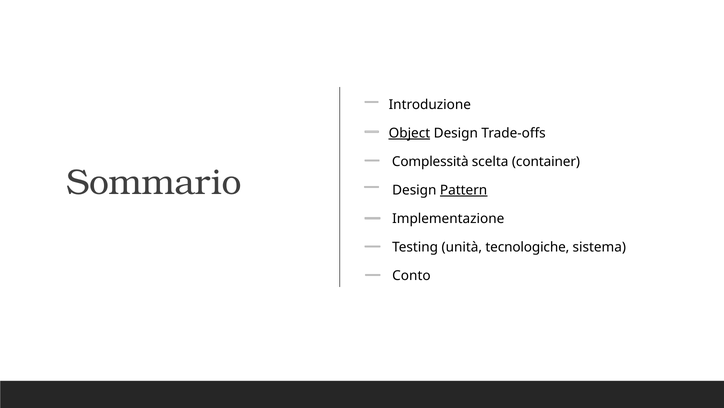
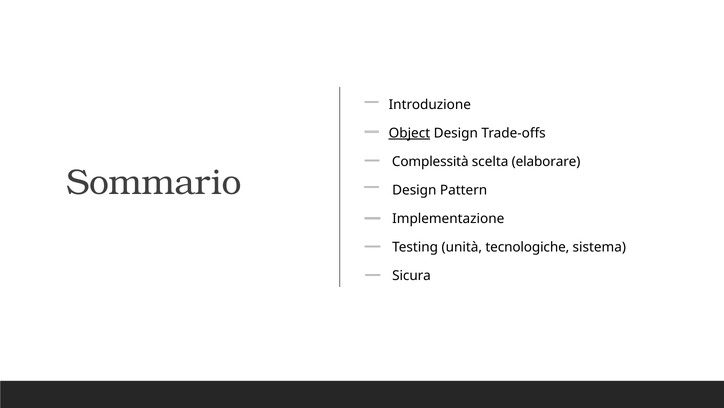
container: container -> elaborare (546, 161)
Pattern underline: present -> none (464, 190)
Conto: Conto -> Sicura (412, 275)
